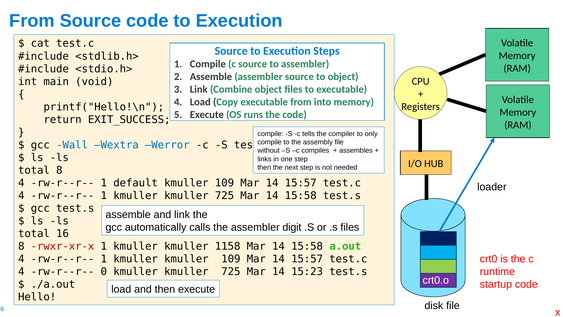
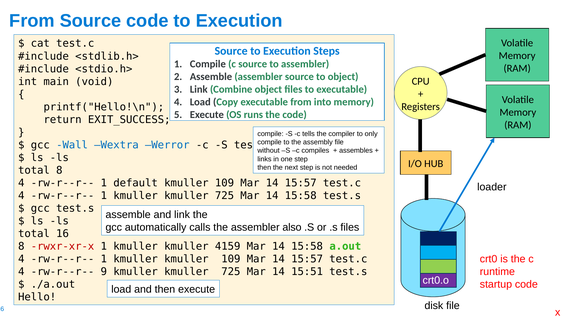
digit: digit -> also (292, 227)
1158: 1158 -> 4159 (228, 246)
0: 0 -> 9 (104, 271)
15:23: 15:23 -> 15:51 (307, 271)
